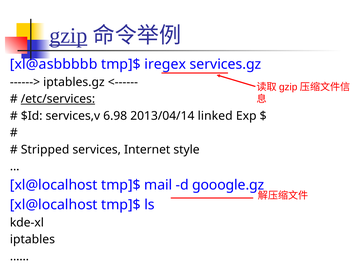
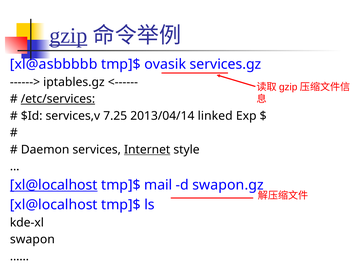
iregex: iregex -> ovasik (165, 64)
6.98: 6.98 -> 7.25 (115, 116)
Stripped: Stripped -> Daemon (45, 150)
Internet underline: none -> present (147, 150)
xl@localhost underline: none -> present (54, 185)
gooogle.gz: gooogle.gz -> swapon.gz (228, 185)
iptables: iptables -> swapon (32, 240)
